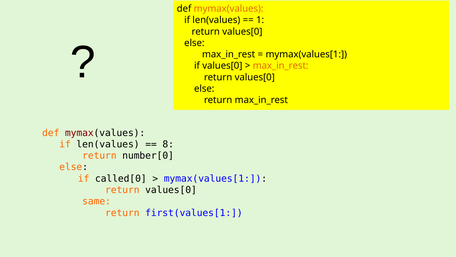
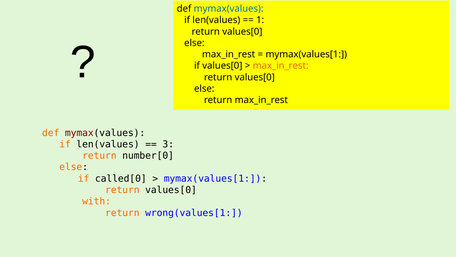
mymax(values colour: orange -> blue (229, 9)
8: 8 -> 3 (168, 144)
same: same -> with (97, 201)
first(values[1: first(values[1 -> wrong(values[1 (194, 212)
